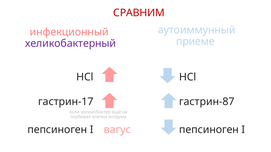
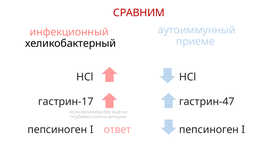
хеликобактерный colour: purple -> black (71, 44)
гастрин-87: гастрин-87 -> гастрин-47 (207, 102)
вагус: вагус -> ответ (117, 130)
